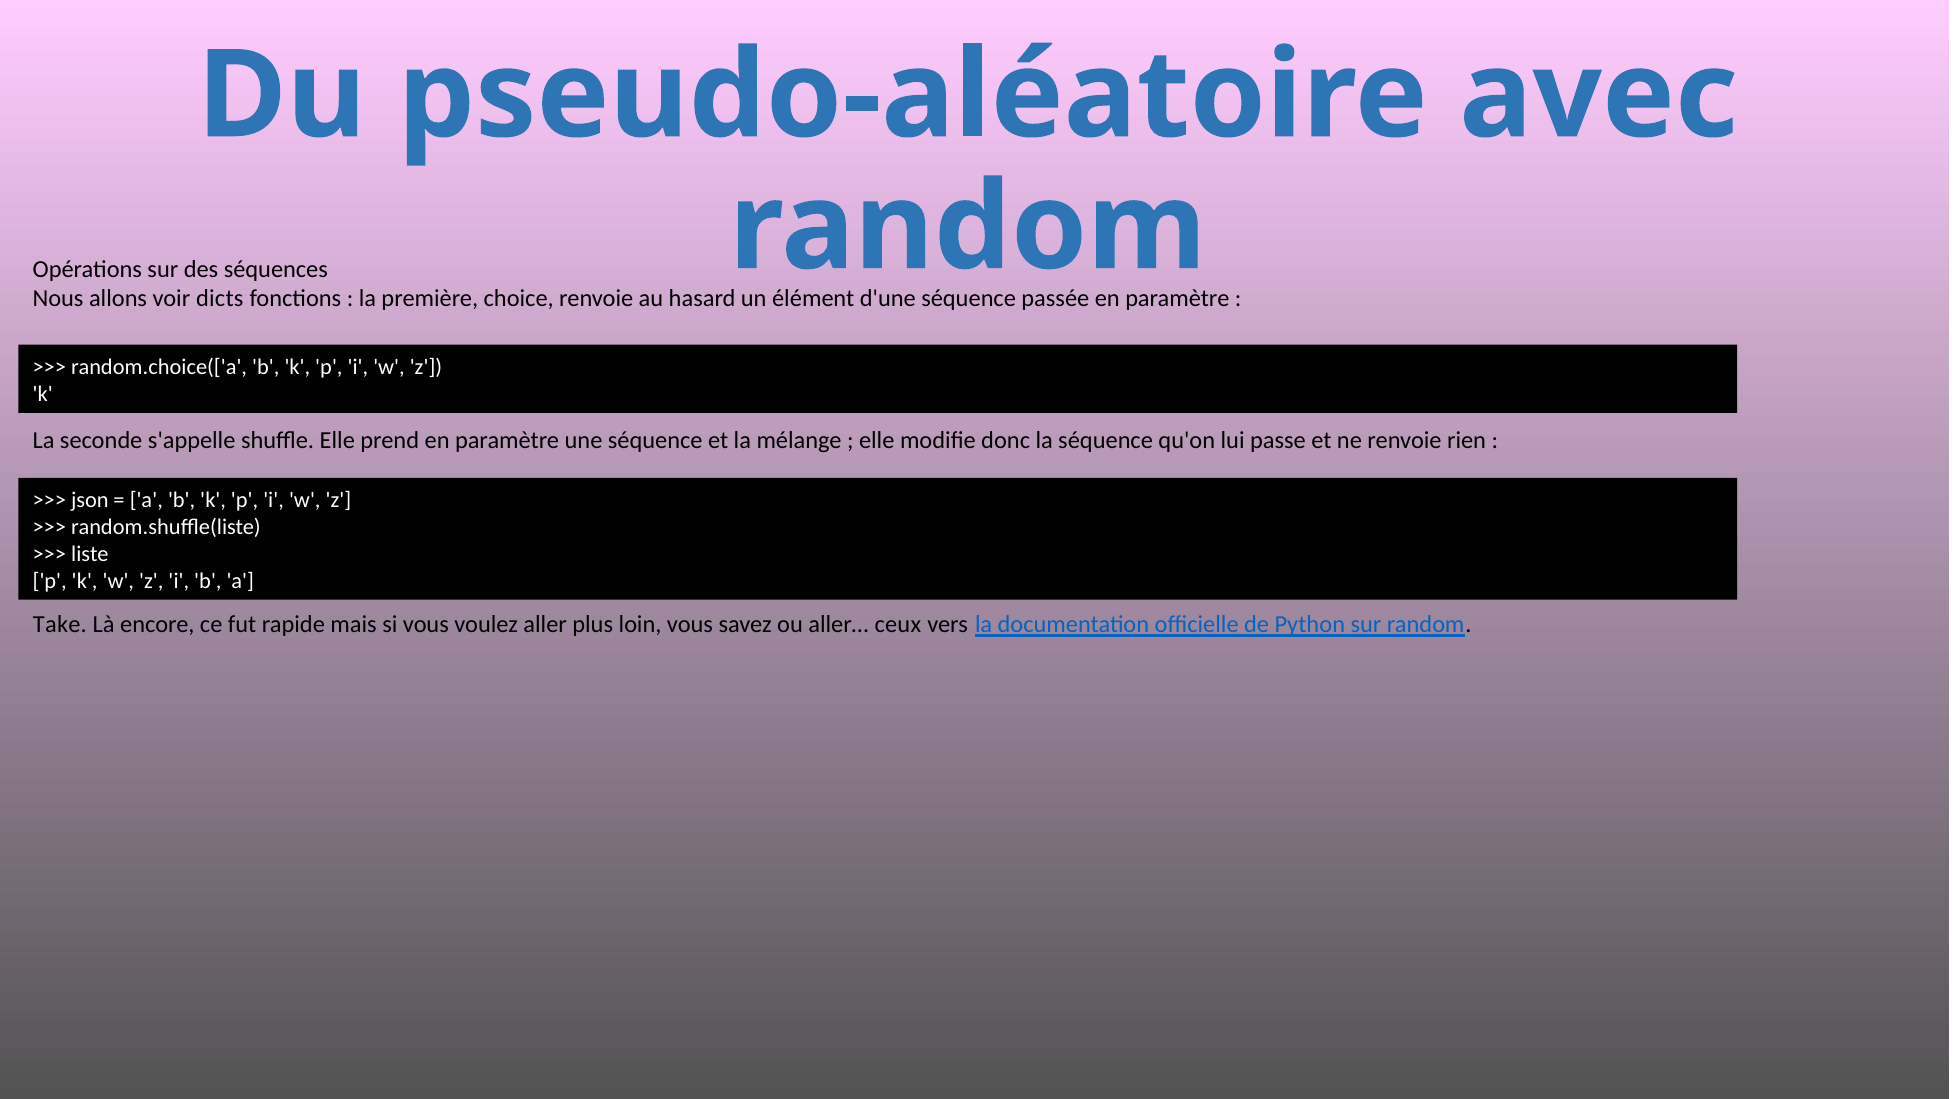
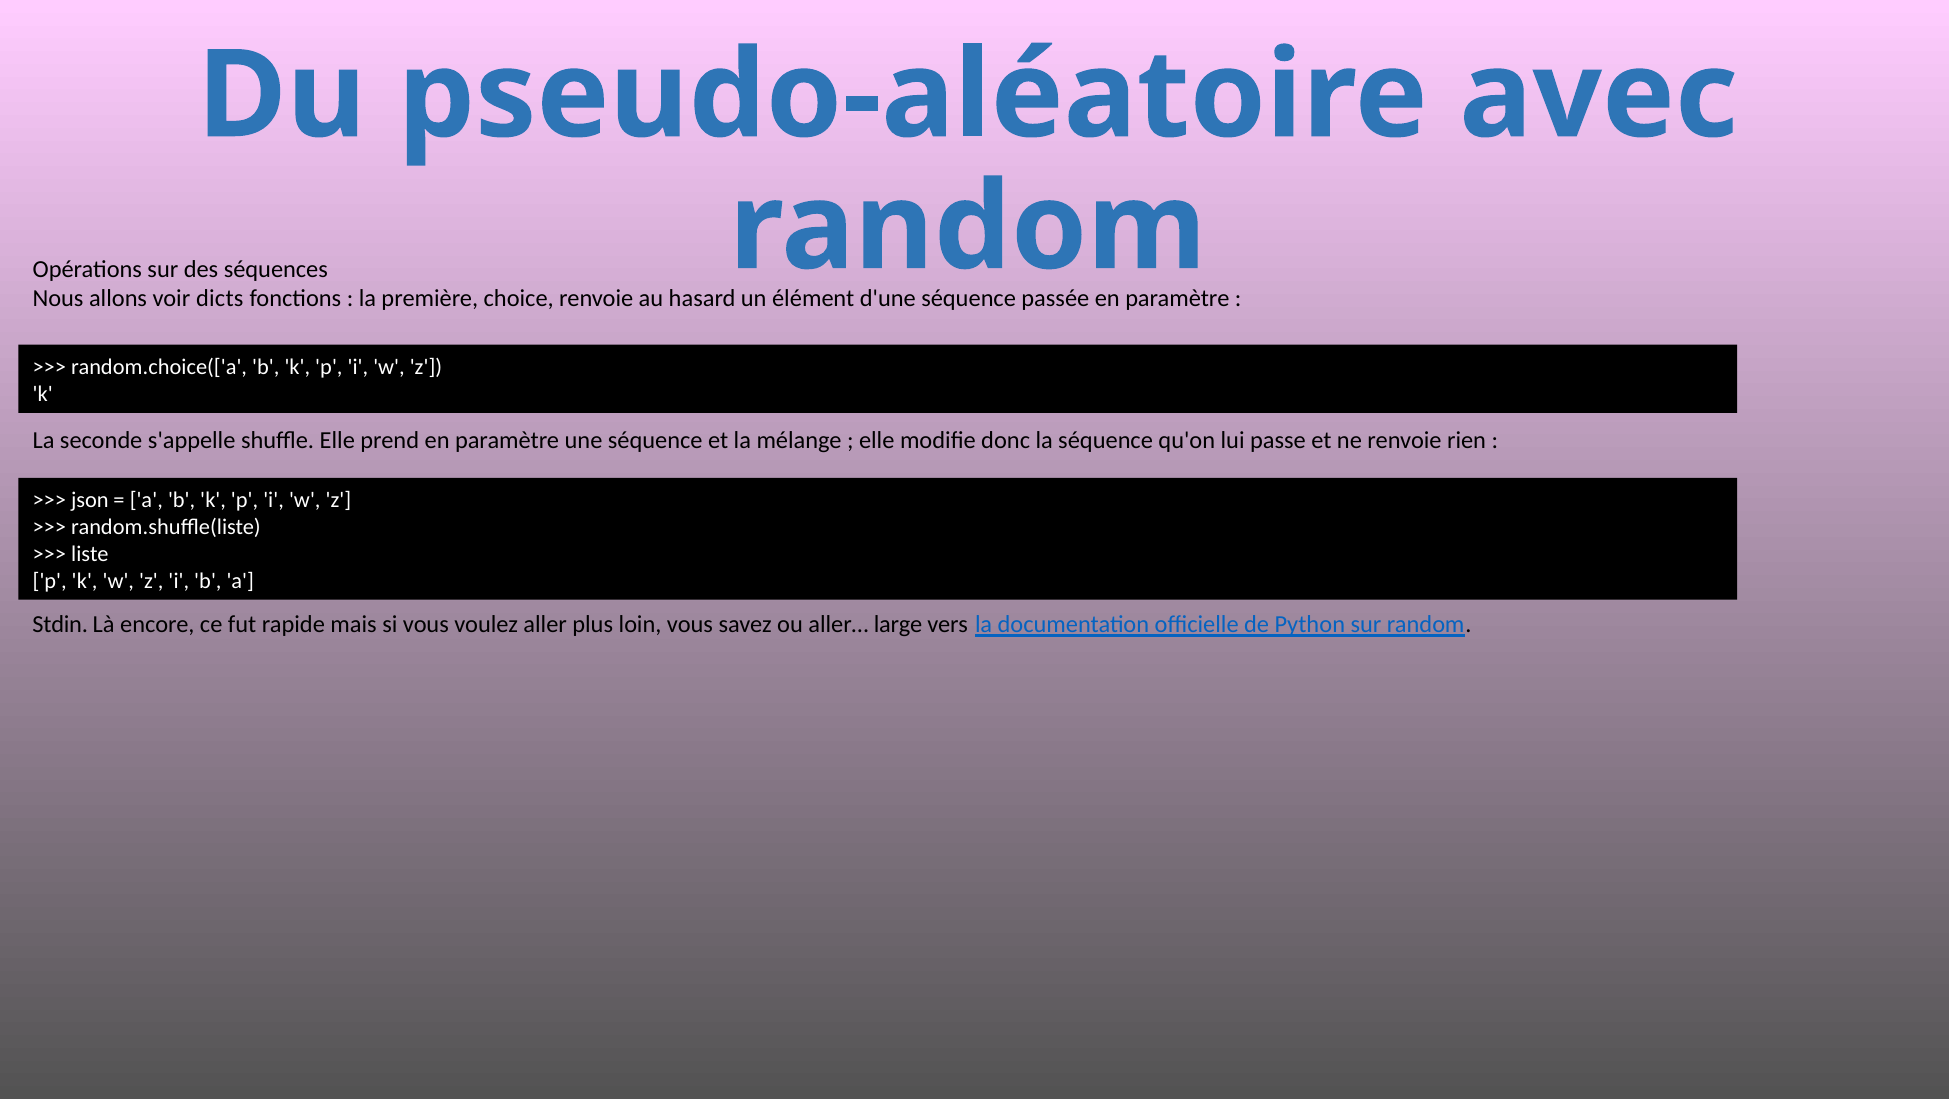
Take: Take -> Stdin (60, 625)
ceux: ceux -> large (898, 625)
